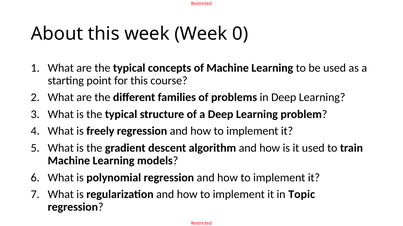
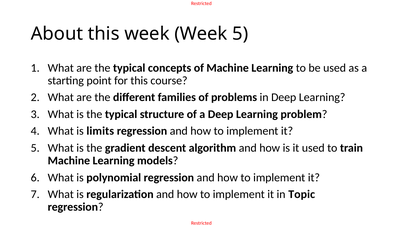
Week 0: 0 -> 5 (240, 34)
freely: freely -> limits (100, 132)
